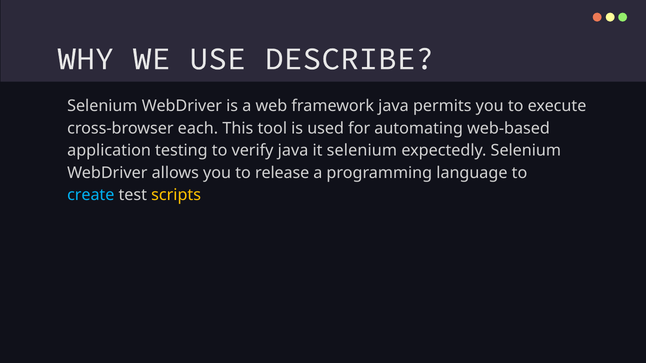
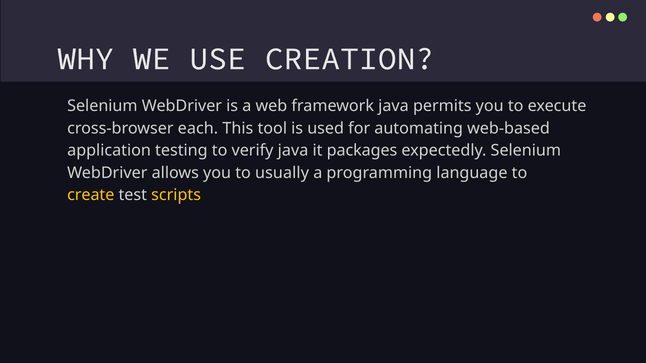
DESCRIBE: DESCRIBE -> CREATION (350, 59)
it selenium: selenium -> packages (362, 151)
release: release -> usually (282, 173)
create colour: light blue -> yellow (91, 195)
